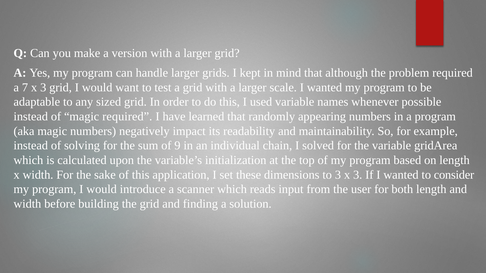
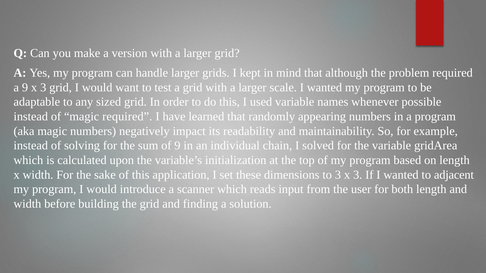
a 7: 7 -> 9 (25, 88)
consider: consider -> adjacent (454, 175)
